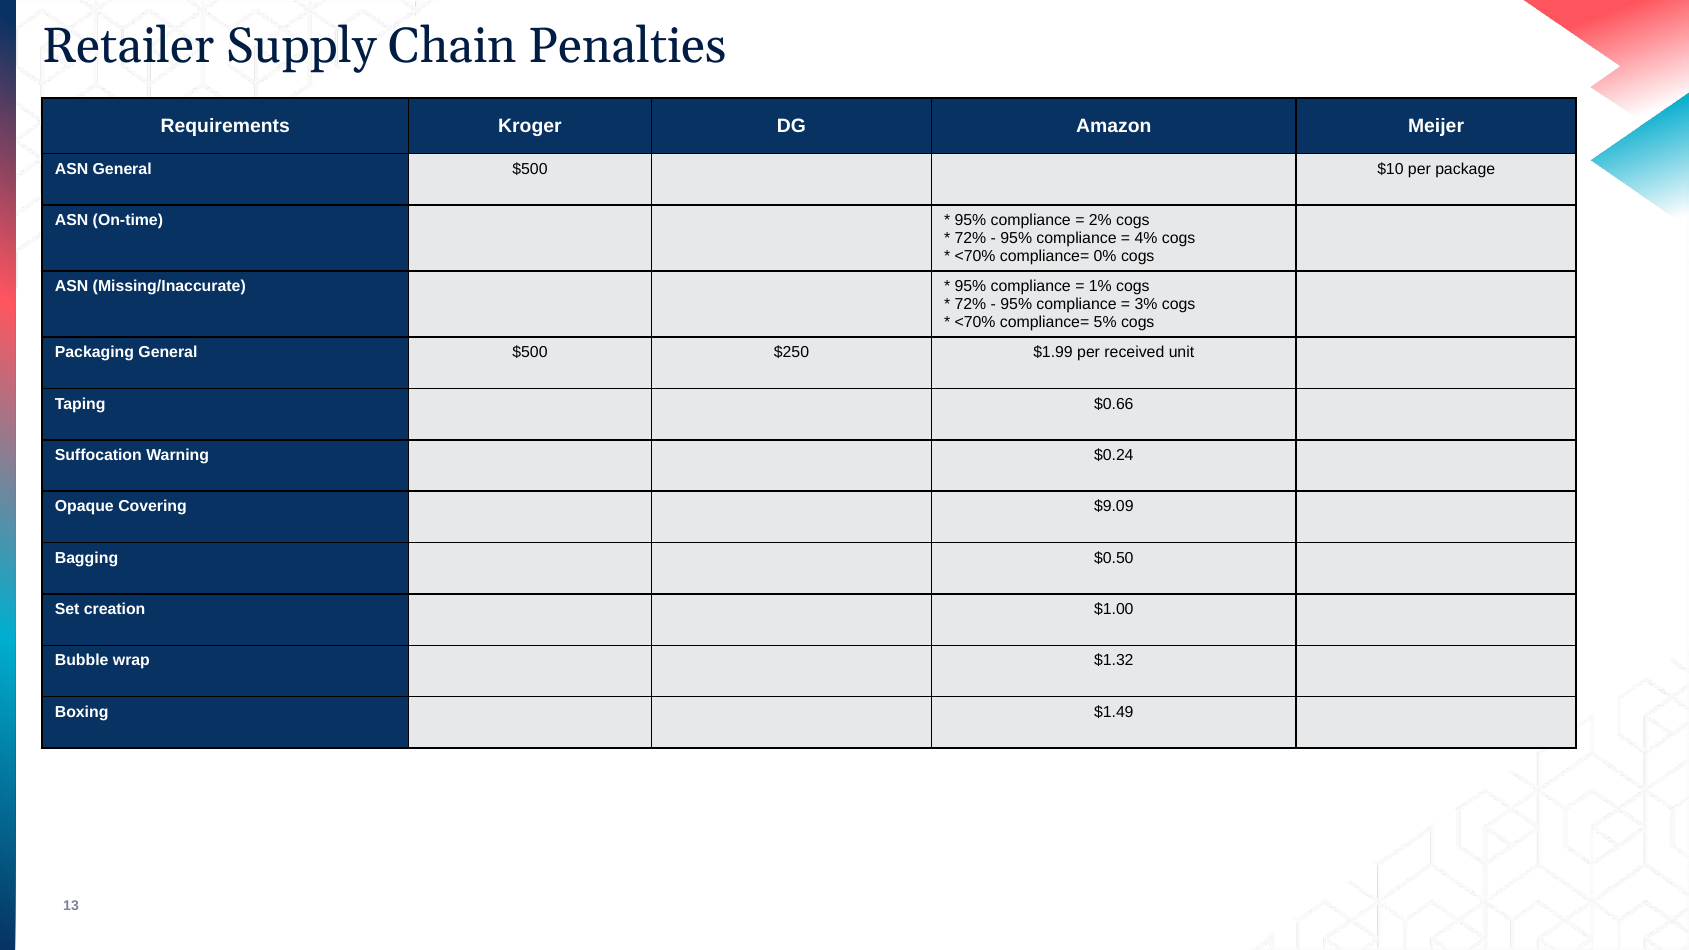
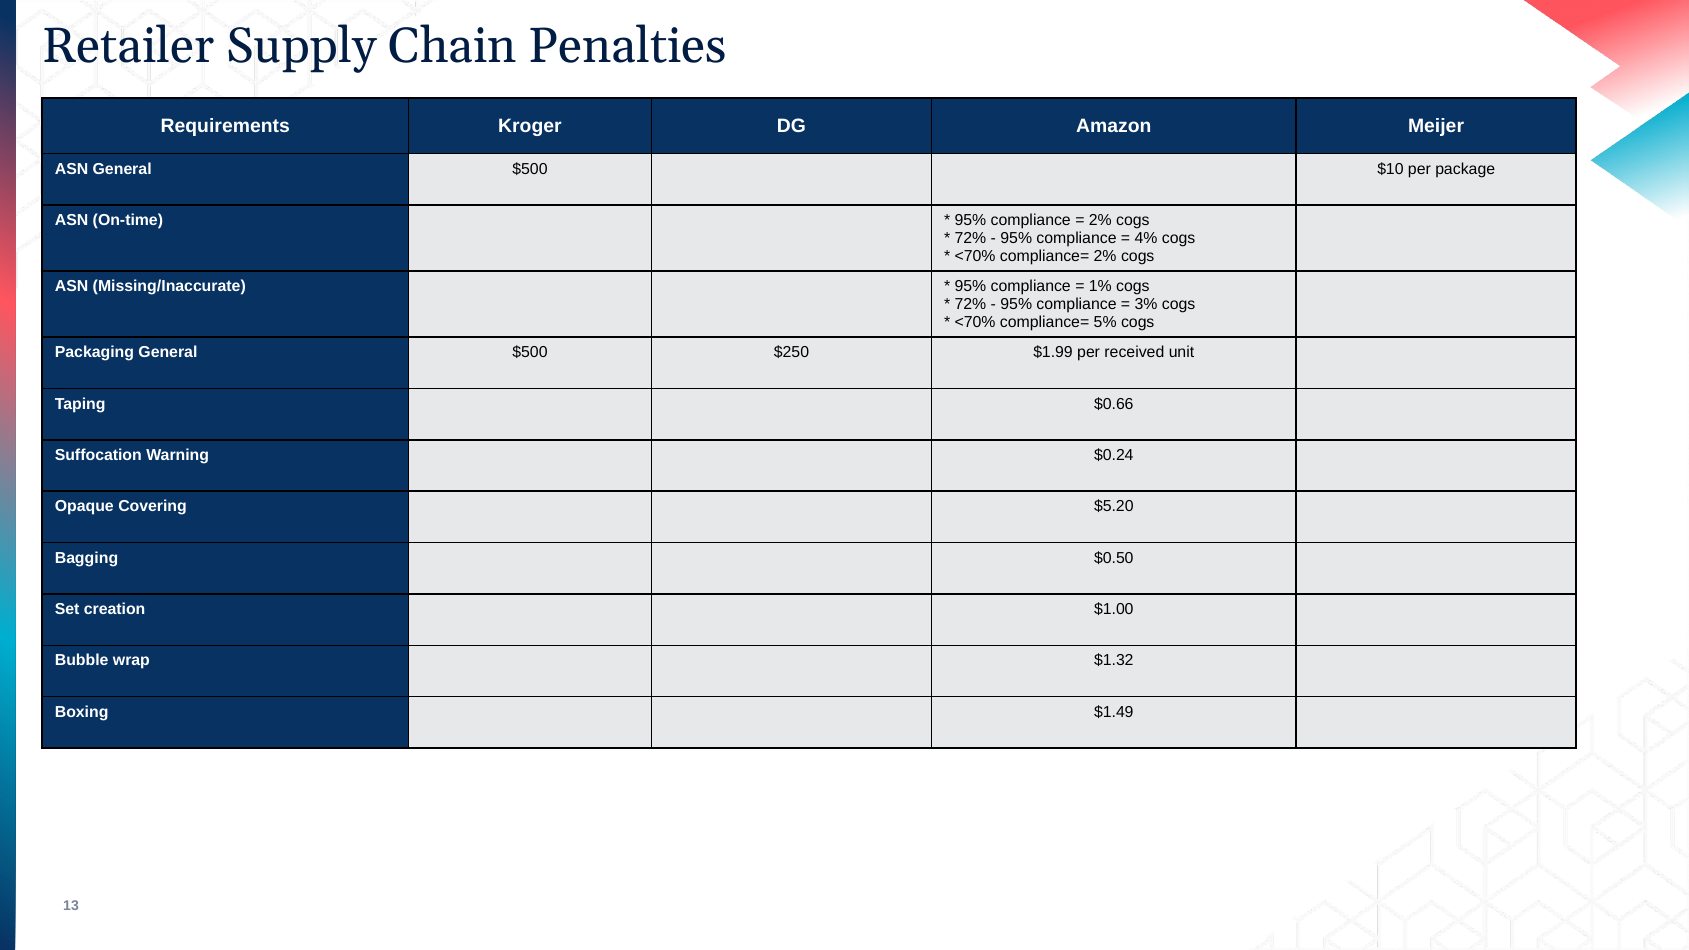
compliance= 0%: 0% -> 2% (1105, 256)
$9.09: $9.09 -> $5.20 (1114, 507)
